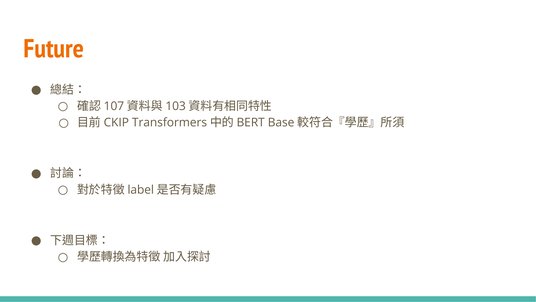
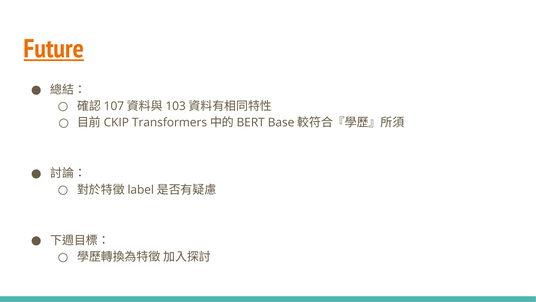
Future underline: none -> present (54, 49)
